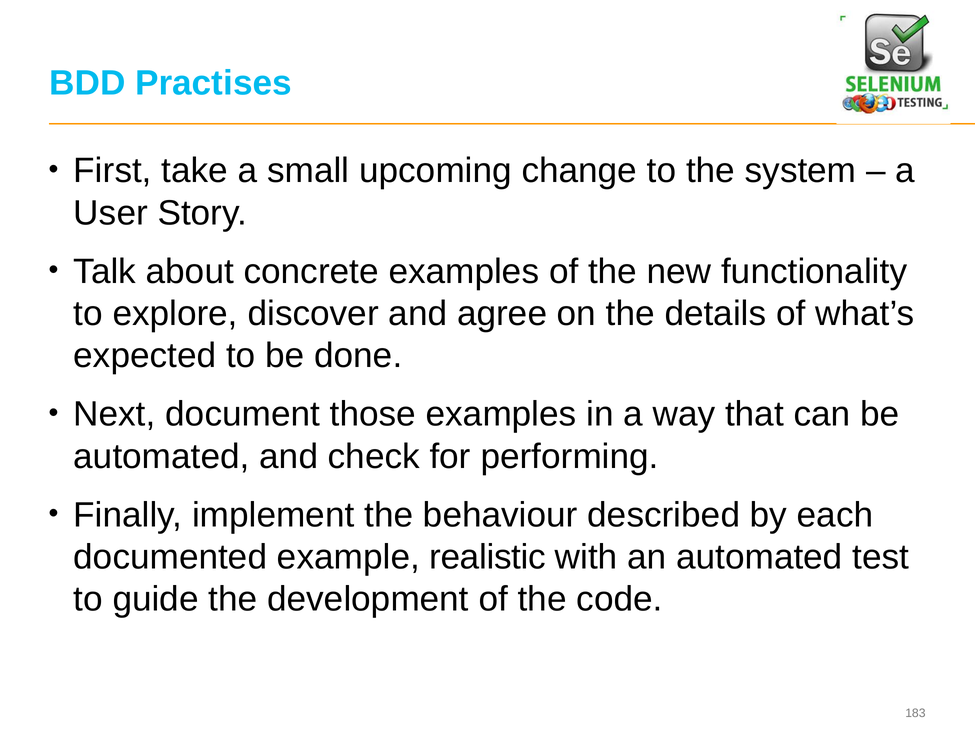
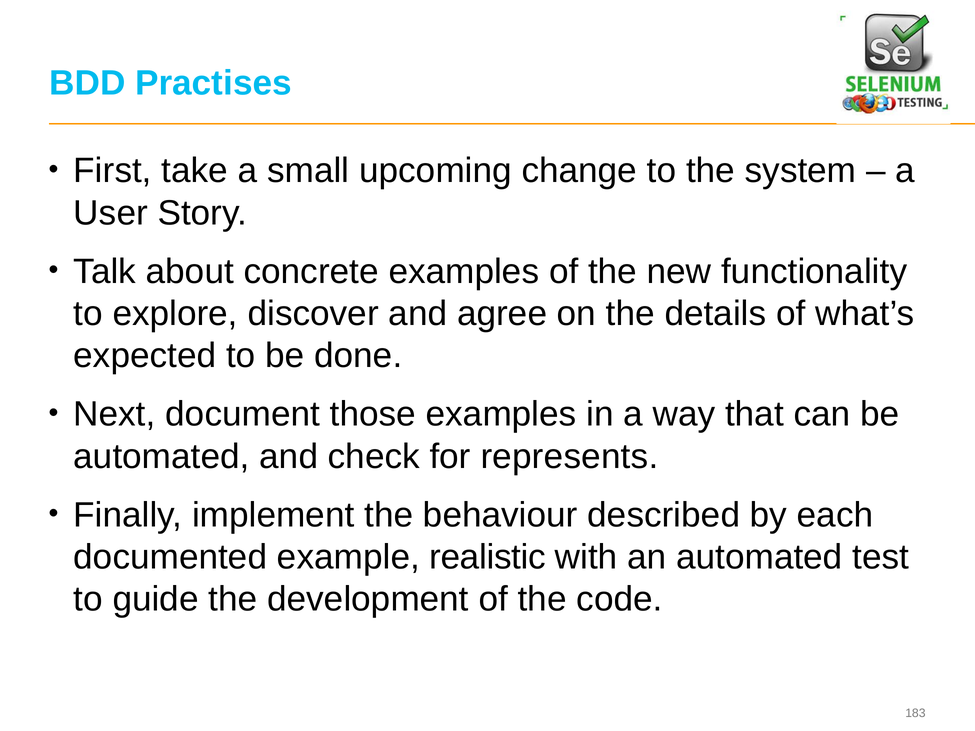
performing: performing -> represents (569, 457)
